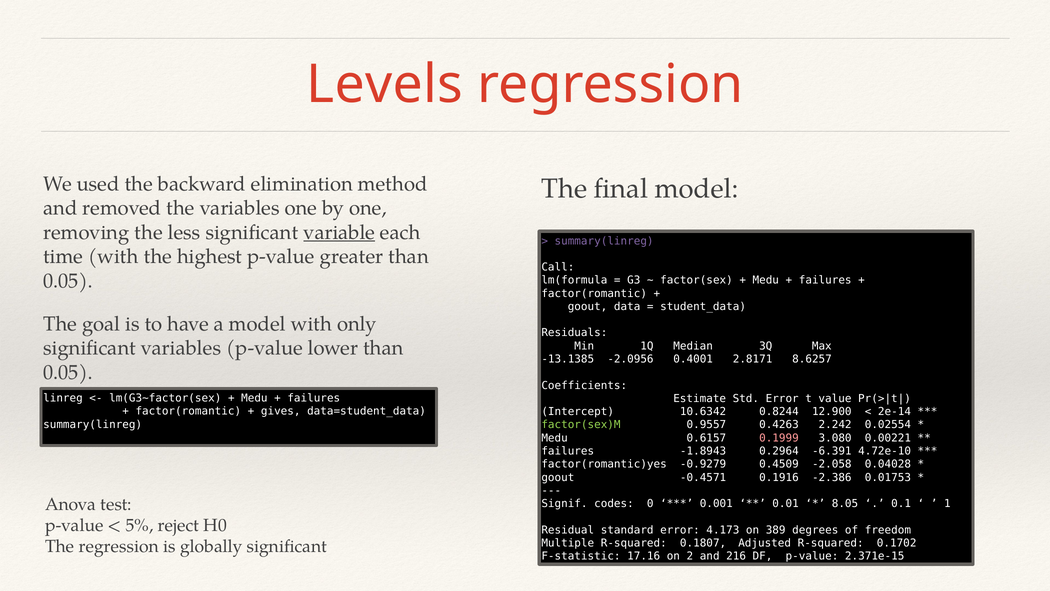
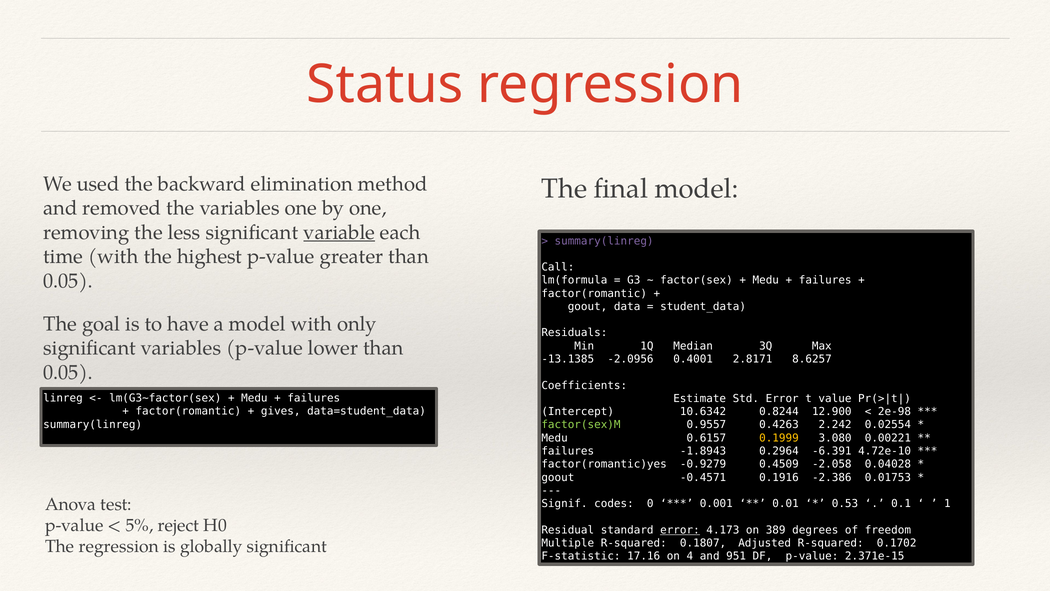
Levels: Levels -> Status (385, 85)
2e-14: 2e-14 -> 2e-98 (894, 411)
0.1999 colour: pink -> yellow (779, 438)
8.05: 8.05 -> 0.53 (845, 503)
error underline: none -> present (680, 530)
2: 2 -> 4 (690, 556)
216: 216 -> 951 (736, 556)
